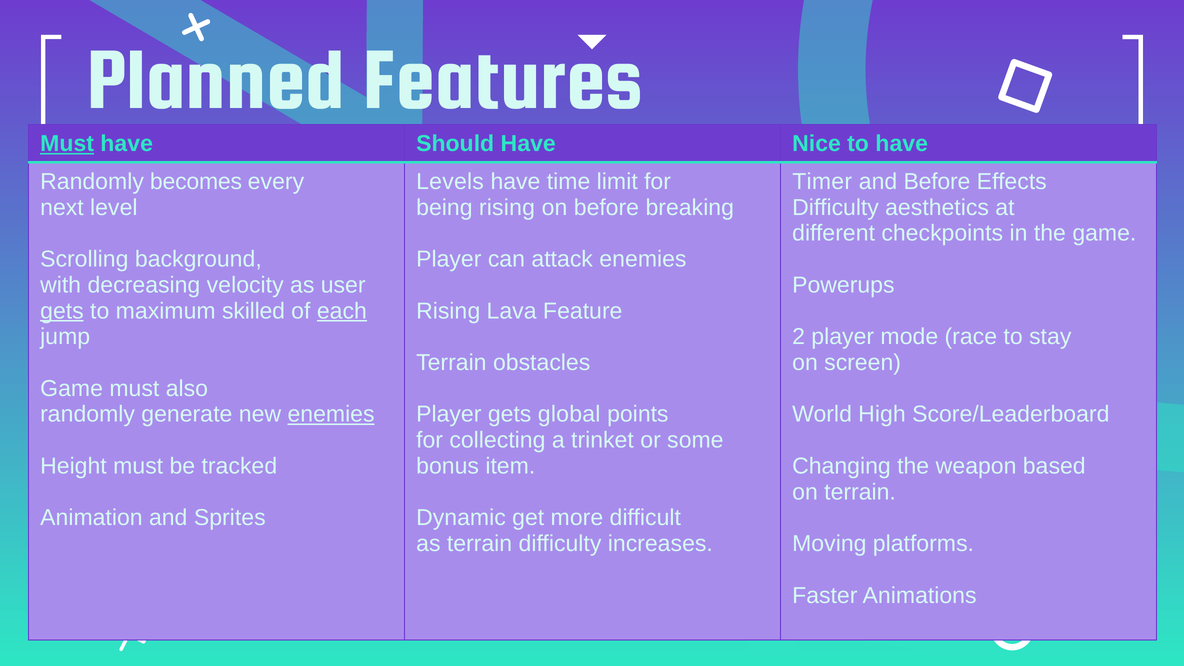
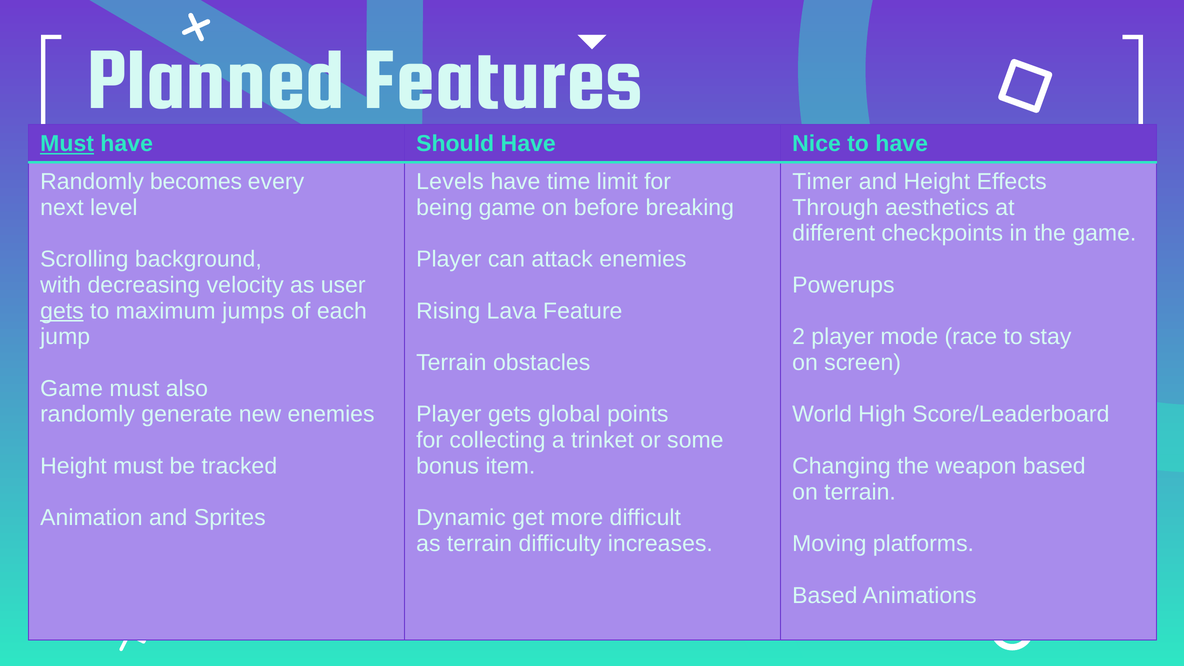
and Before: Before -> Height (937, 182)
being rising: rising -> game (507, 207)
Difficulty: Difficulty -> Through (835, 207)
skilled: skilled -> jumps (253, 311)
each underline: present -> none (342, 311)
enemies underline: present -> none (331, 414)
Faster: Faster -> Based (825, 595)
